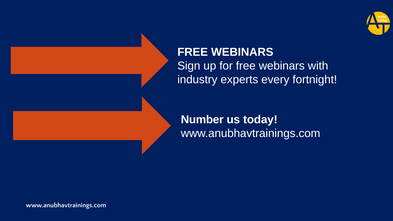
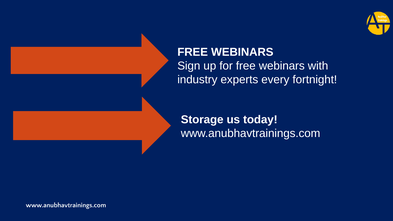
Number: Number -> Storage (202, 120)
